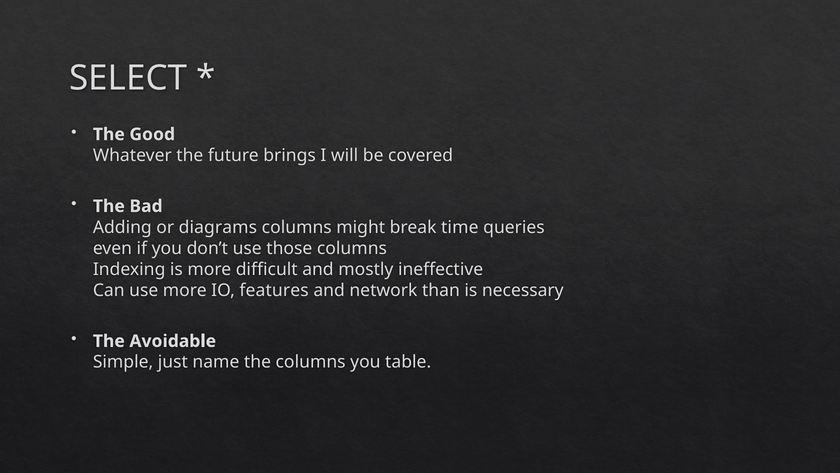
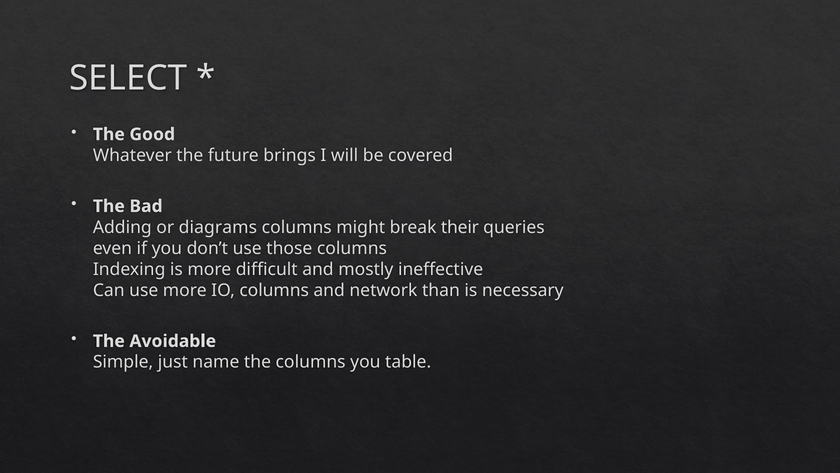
time: time -> their (460, 227)
IO features: features -> columns (274, 290)
